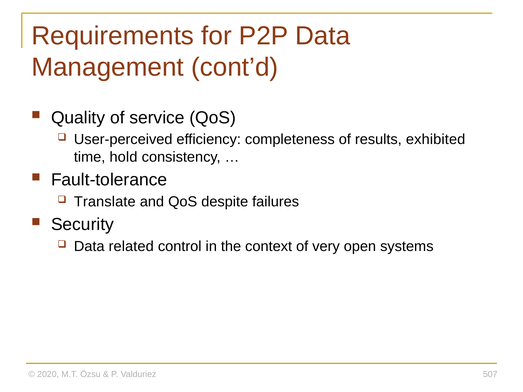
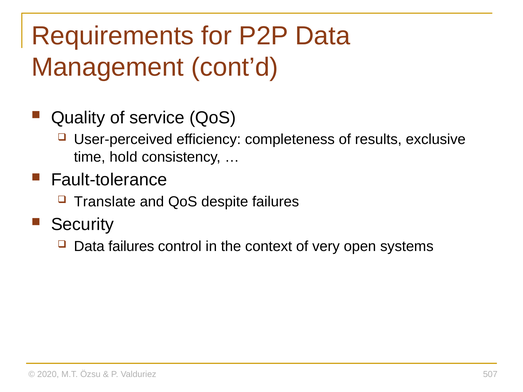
exhibited: exhibited -> exclusive (436, 140)
Data related: related -> failures (131, 247)
